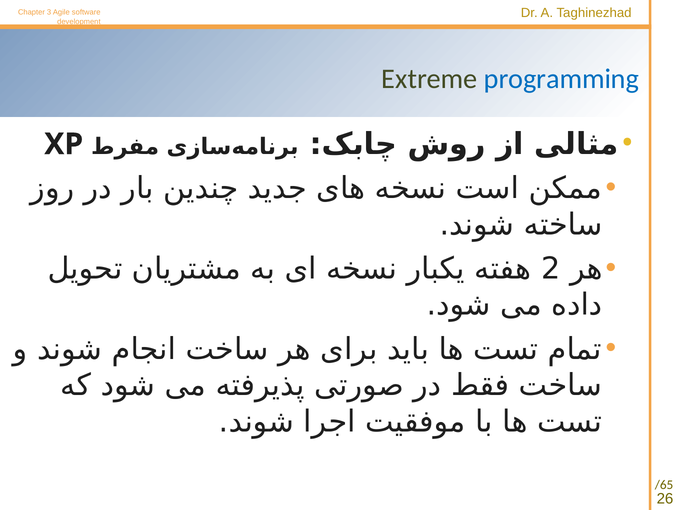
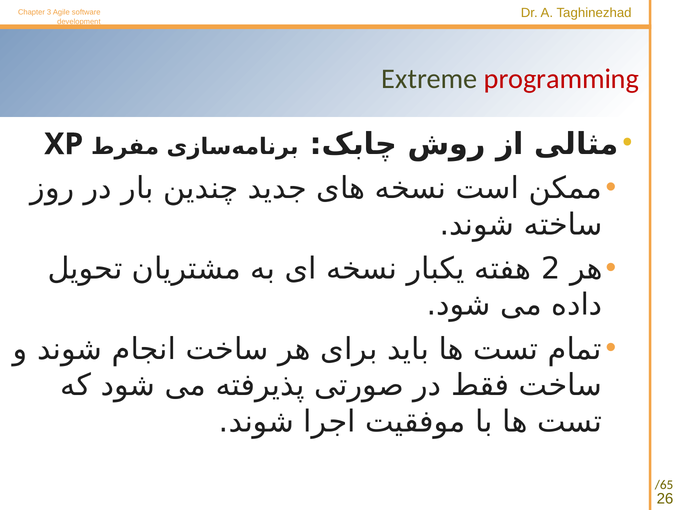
programming colour: blue -> red (561, 79)
